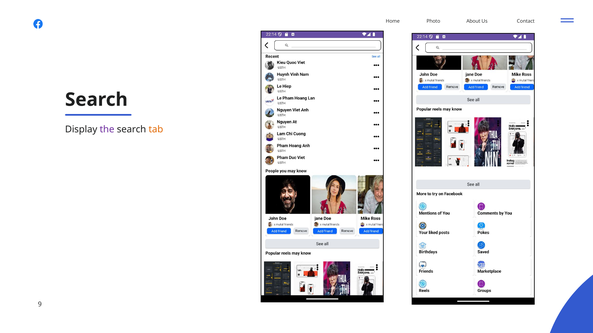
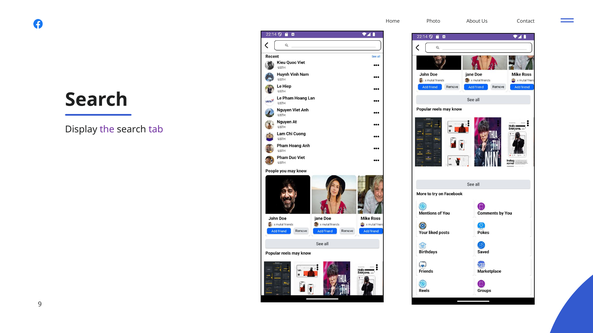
tab colour: orange -> purple (156, 130)
